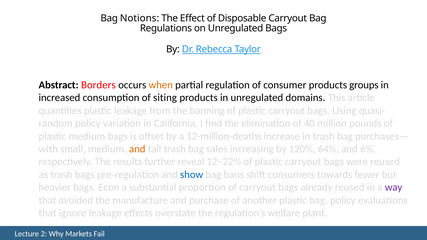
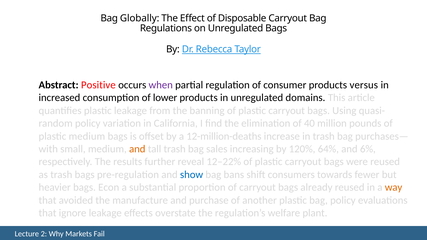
Notions: Notions -> Globally (140, 18)
Borders: Borders -> Positive (98, 85)
when colour: orange -> purple (161, 85)
groups: groups -> versus (364, 85)
siting: siting -> lower (165, 98)
way colour: purple -> orange (394, 188)
